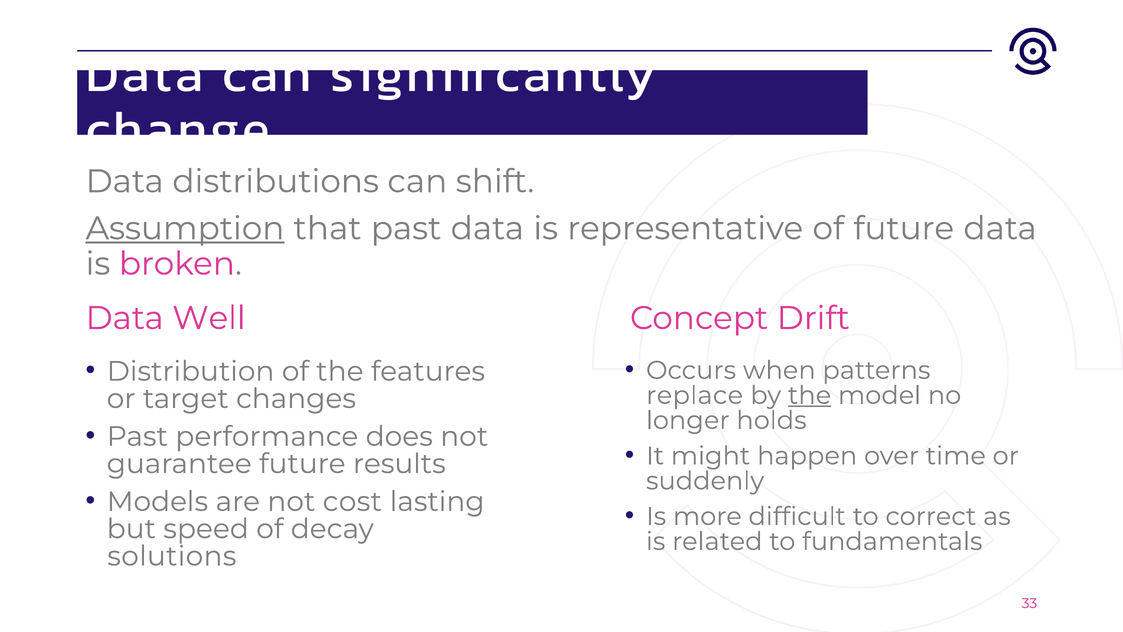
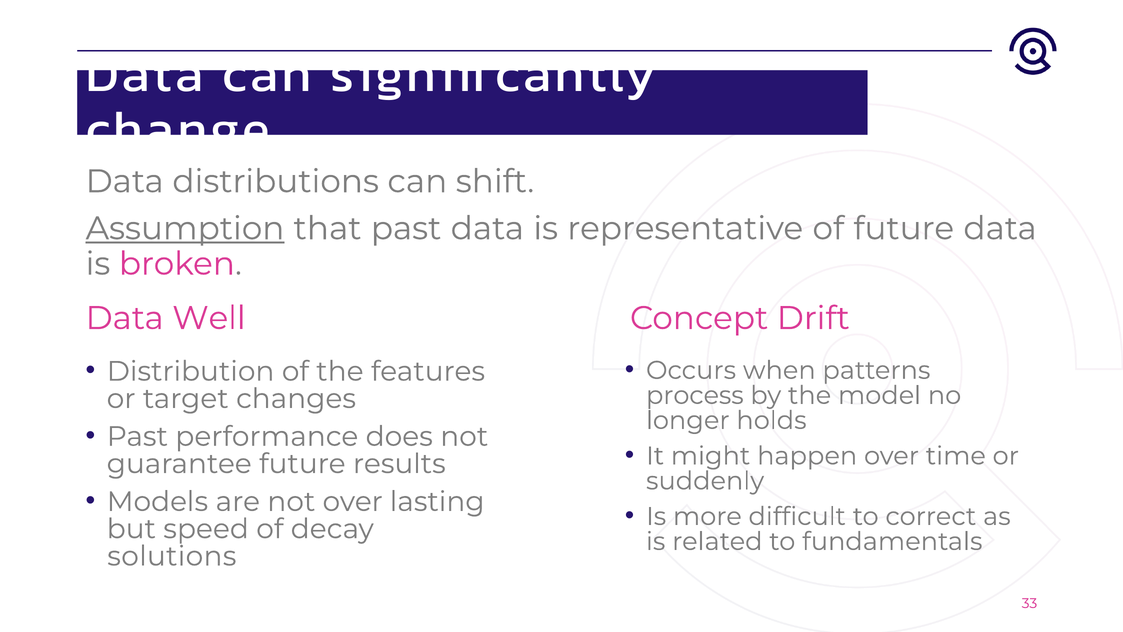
replace: replace -> process (695, 395)
the underline: present -> none (810, 395)
not cost: cost -> over (353, 501)
